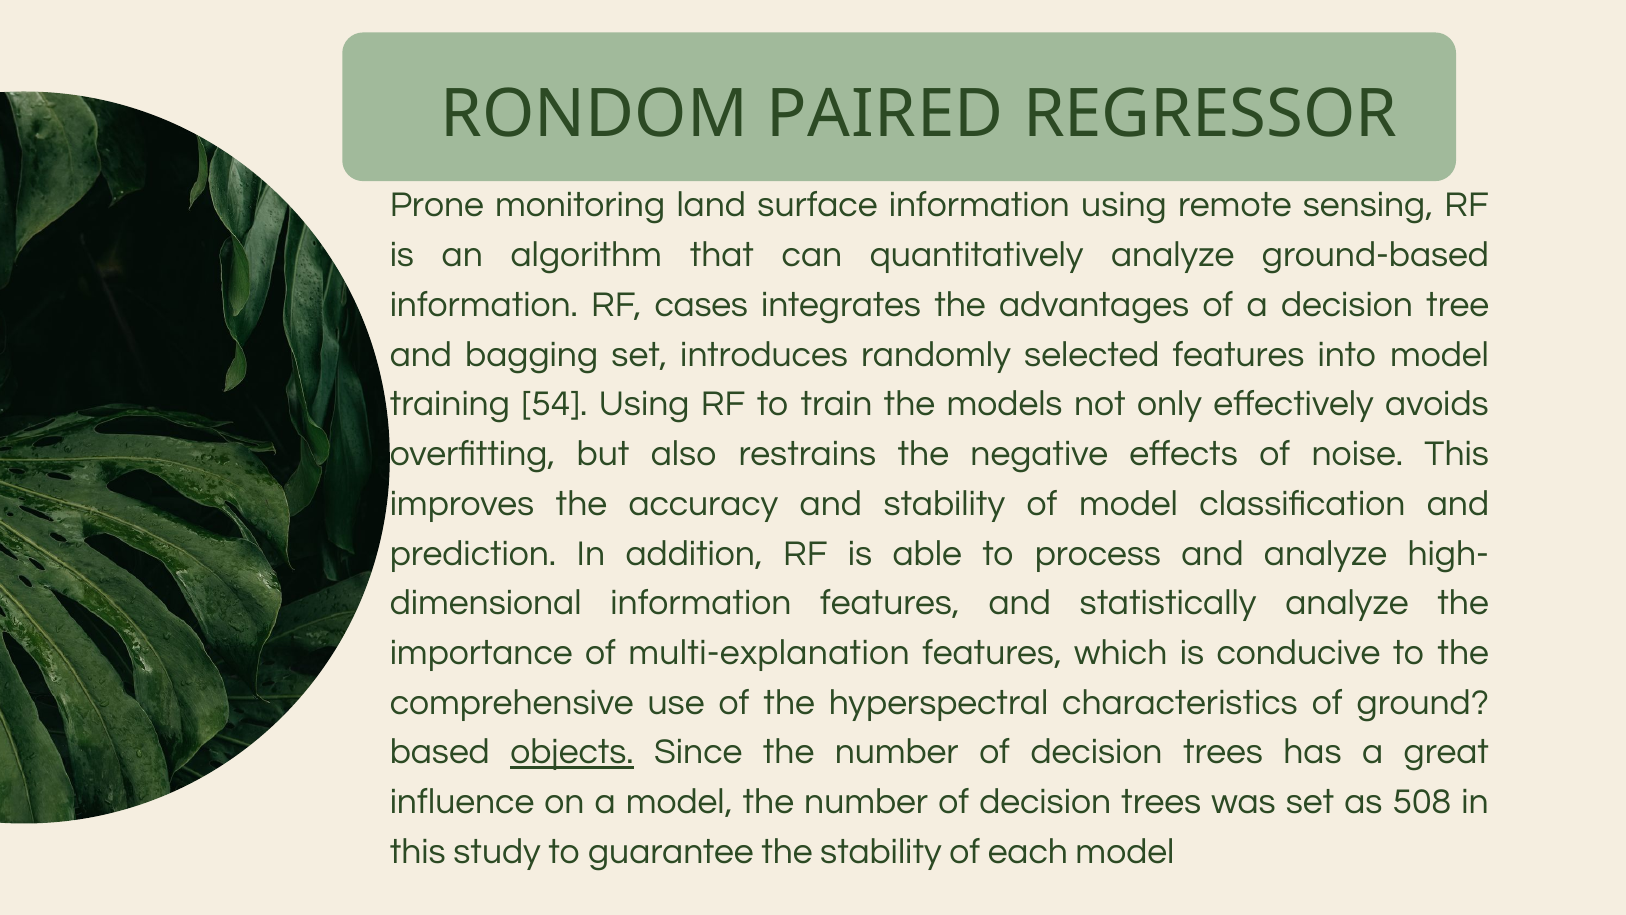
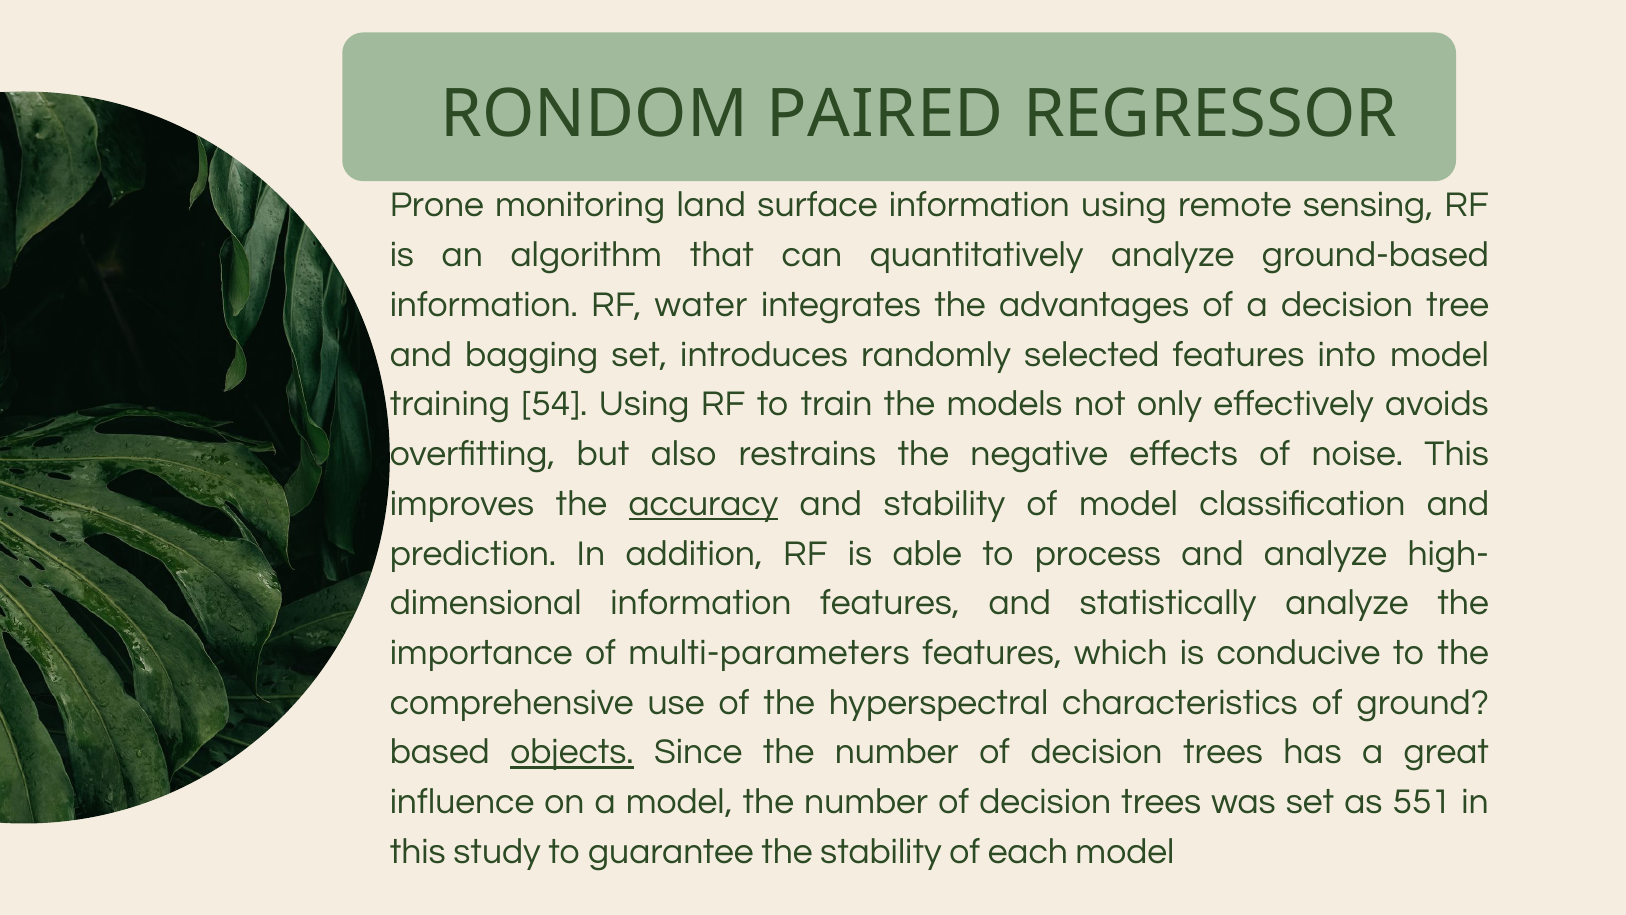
cases: cases -> water (701, 305)
accuracy underline: none -> present (703, 503)
multi-explanation: multi-explanation -> multi-parameters (769, 653)
508: 508 -> 551 (1422, 802)
